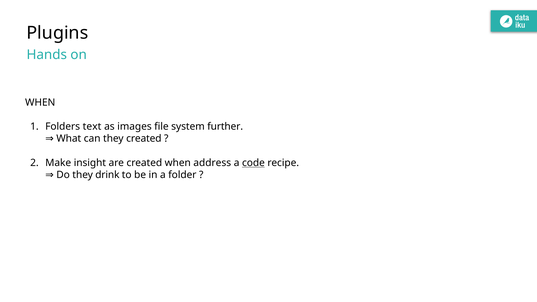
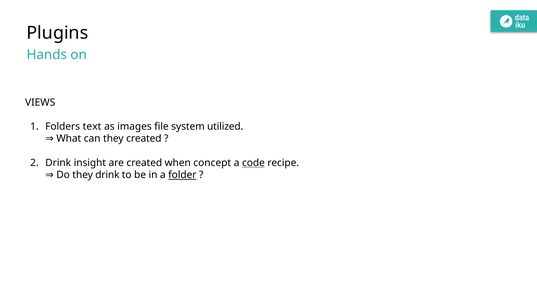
WHEN: WHEN -> VIEWS (40, 102)
further: further -> utilized (225, 127)
Make: Make -> Drink (58, 163)
address: address -> concept (212, 163)
folder underline: none -> present (182, 175)
